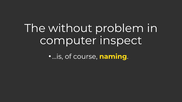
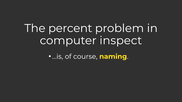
without: without -> percent (70, 28)
